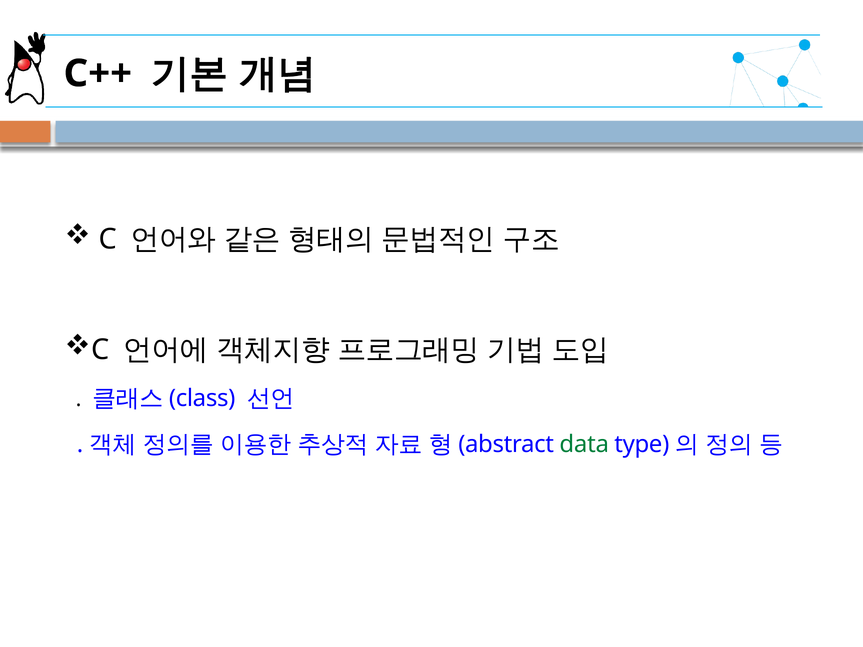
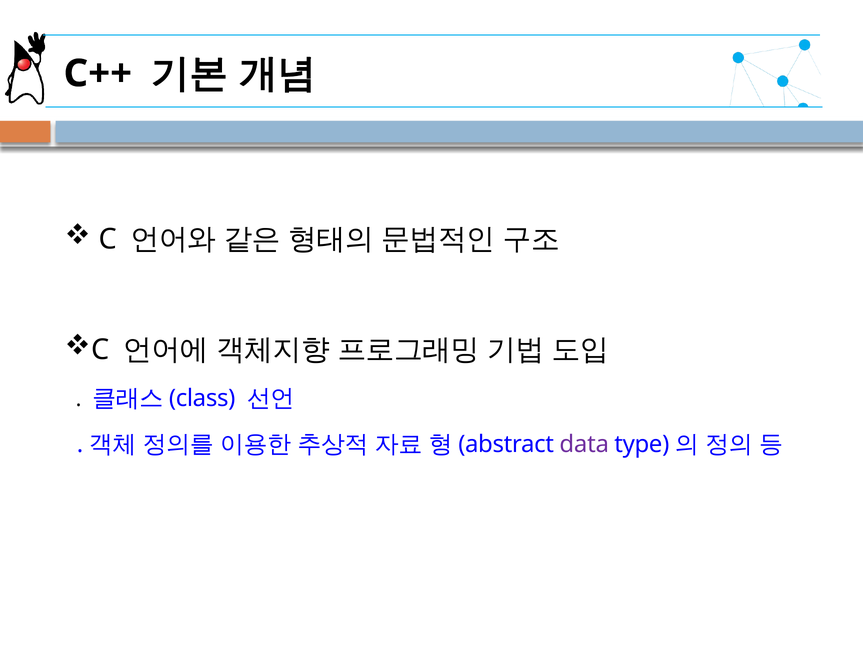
data colour: green -> purple (584, 444)
